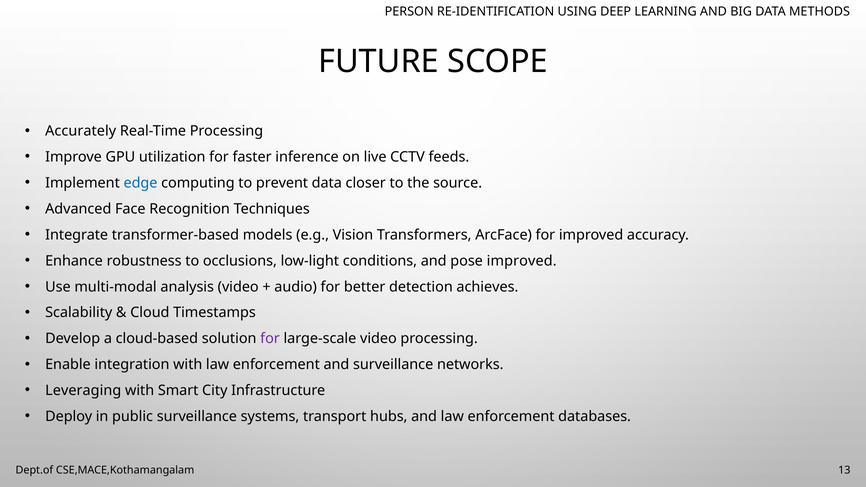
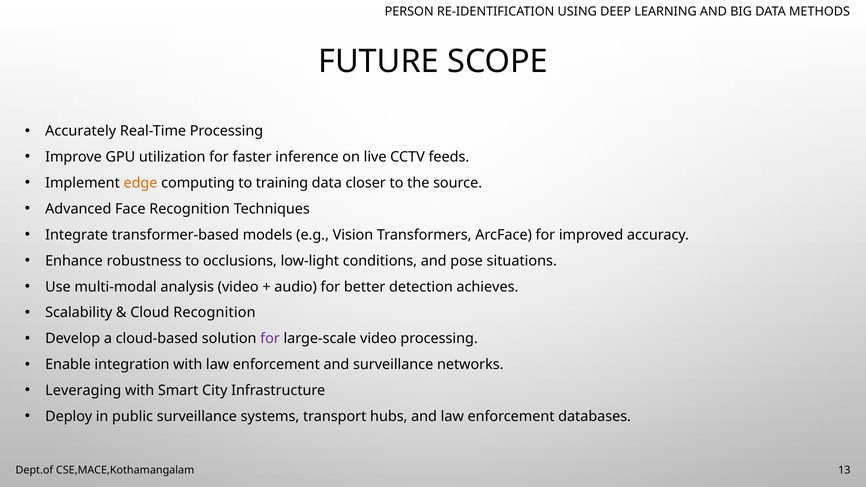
edge colour: blue -> orange (141, 183)
prevent: prevent -> training (282, 183)
pose improved: improved -> situations (522, 261)
Cloud Timestamps: Timestamps -> Recognition (214, 313)
